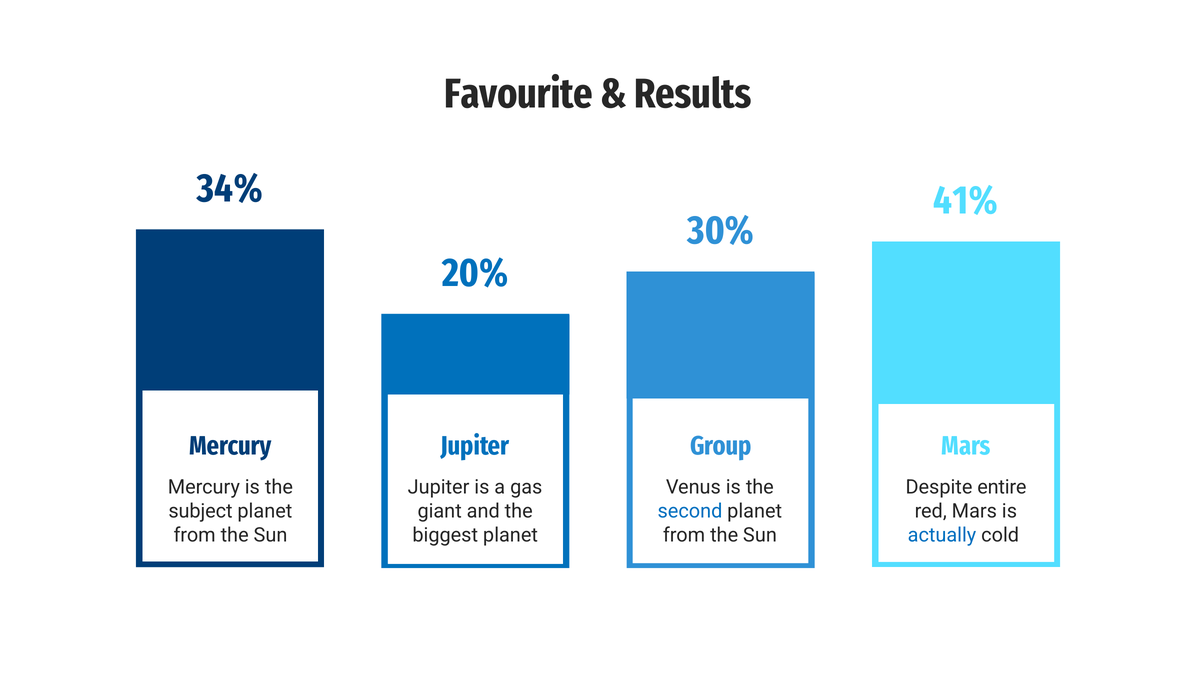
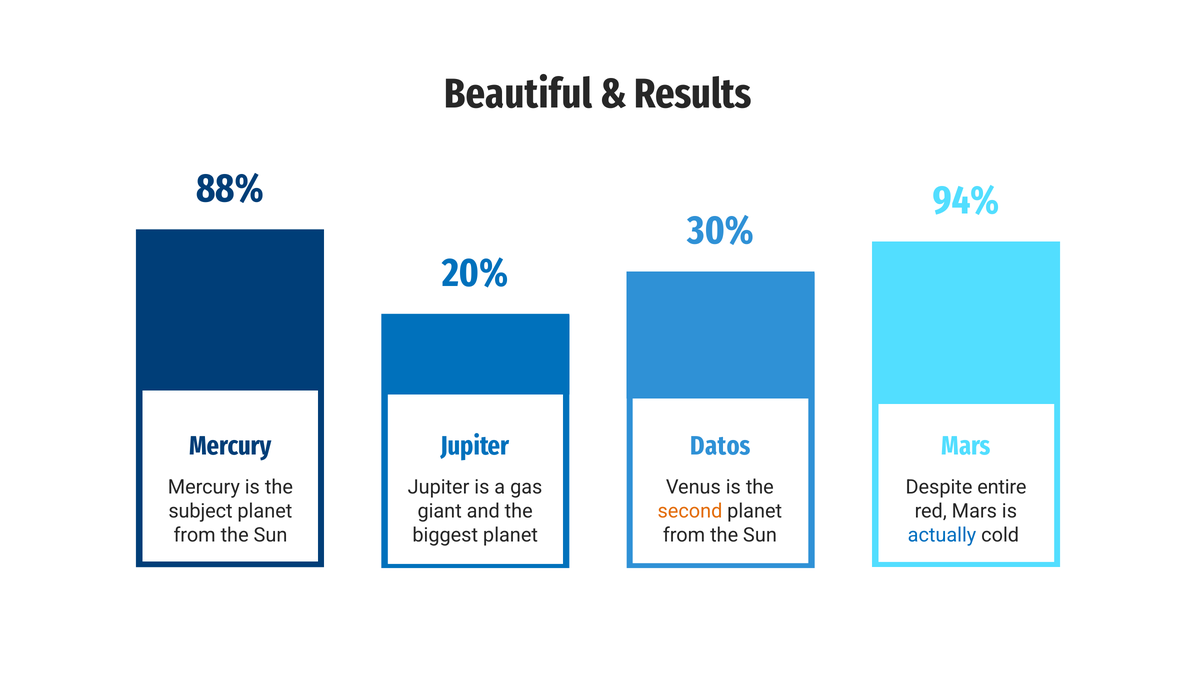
Favourite: Favourite -> Beautiful (518, 94)
34%: 34% -> 88% (230, 188)
41%: 41% -> 94% (966, 201)
Group: Group -> Datos (720, 446)
second colour: blue -> orange (690, 511)
